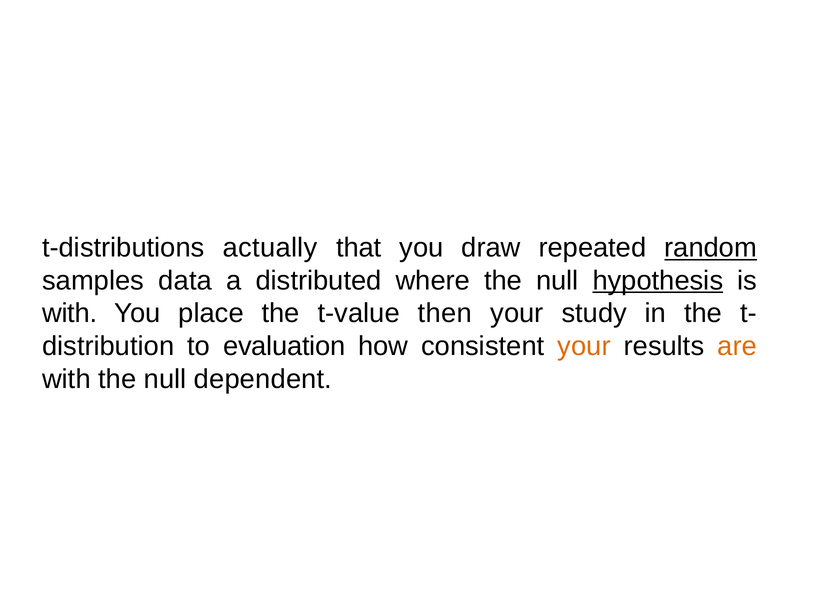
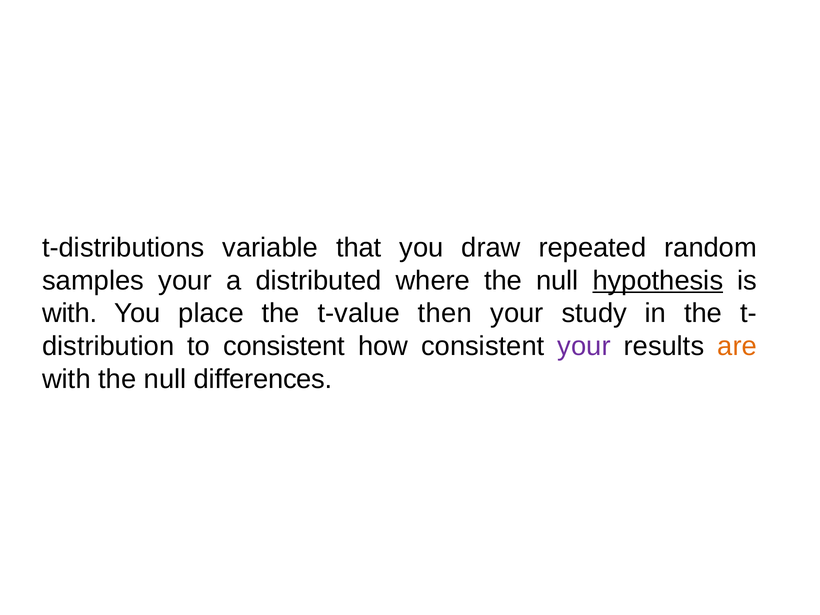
actually: actually -> variable (270, 248)
random underline: present -> none (711, 248)
samples data: data -> your (185, 281)
to evaluation: evaluation -> consistent (284, 346)
your colour: orange -> purple (584, 346)
dependent: dependent -> differences (263, 379)
